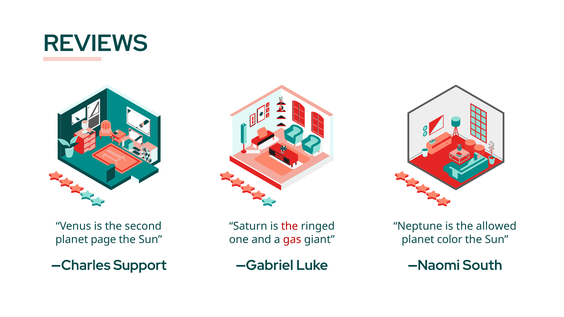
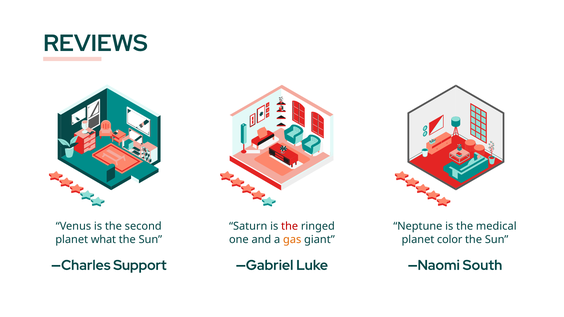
allowed: allowed -> medical (496, 227)
page: page -> what (103, 240)
gas colour: red -> orange (292, 240)
